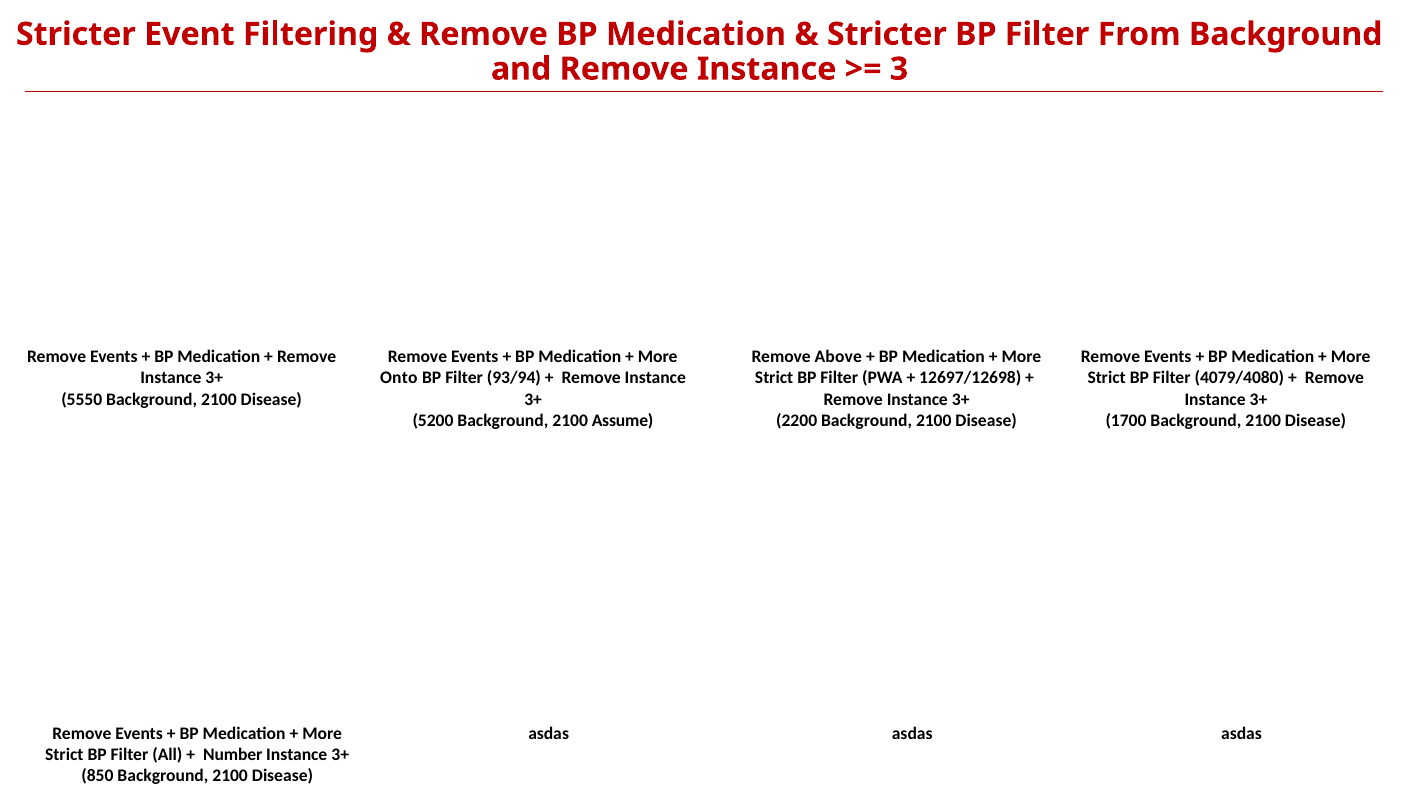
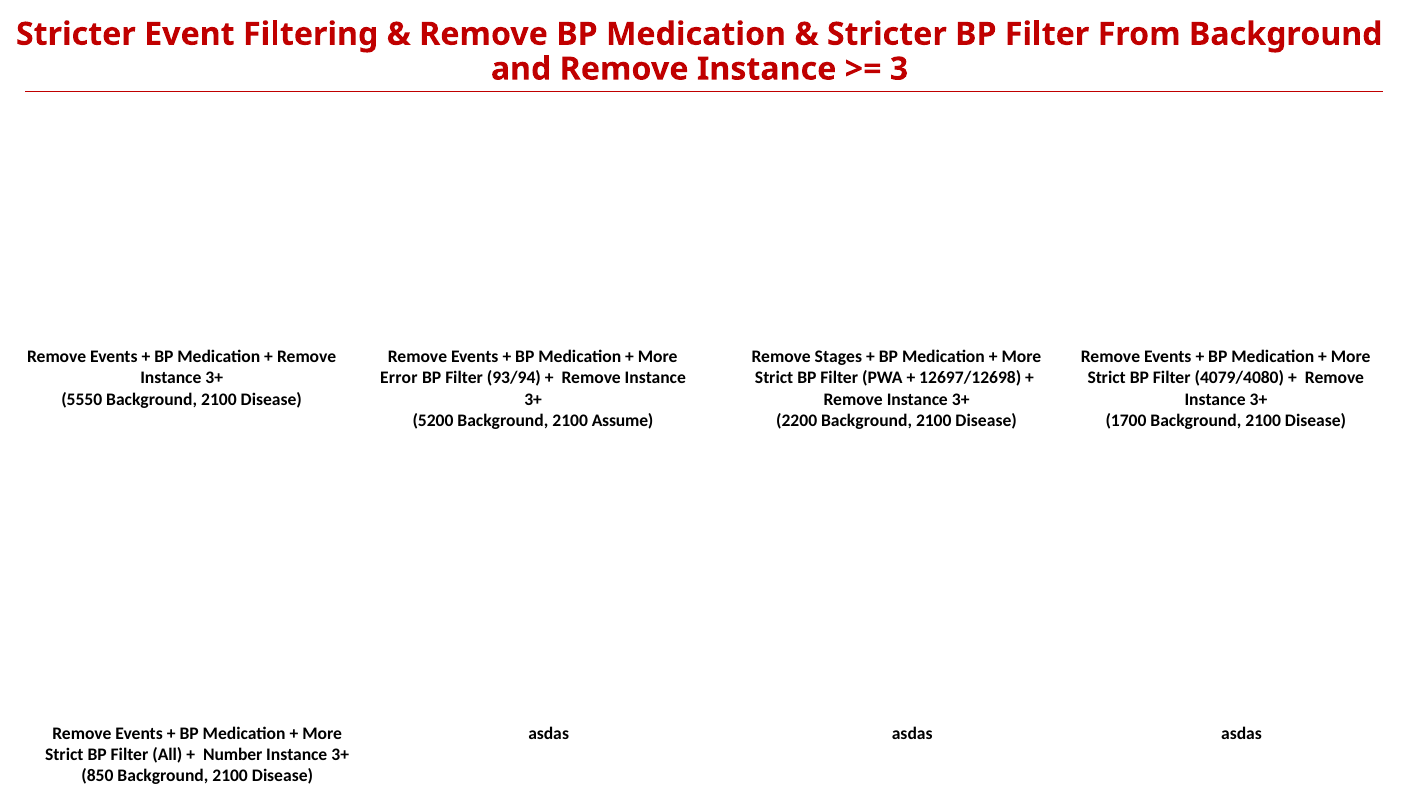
Above: Above -> Stages (838, 357)
Onto: Onto -> Error (399, 378)
